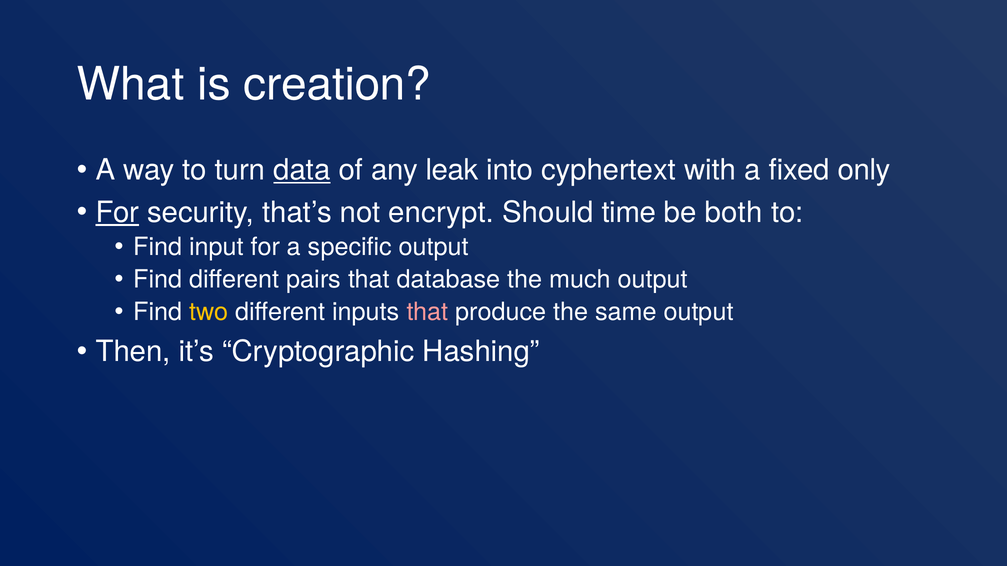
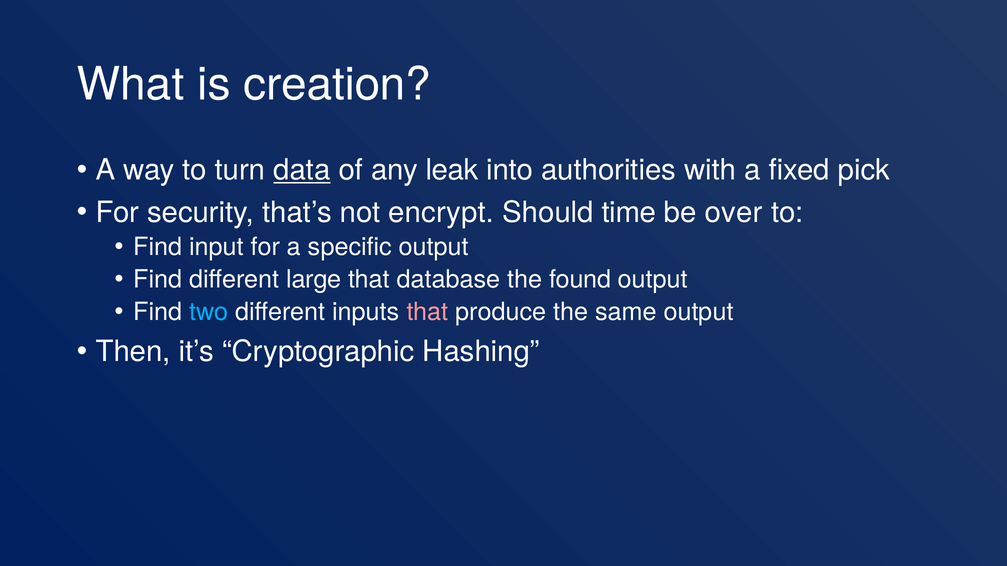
cyphertext: cyphertext -> authorities (609, 170)
only: only -> pick (864, 170)
For underline: present -> none (117, 212)
both: both -> over (734, 212)
pairs: pairs -> large (314, 280)
much: much -> found (580, 280)
two colour: yellow -> light blue (209, 312)
